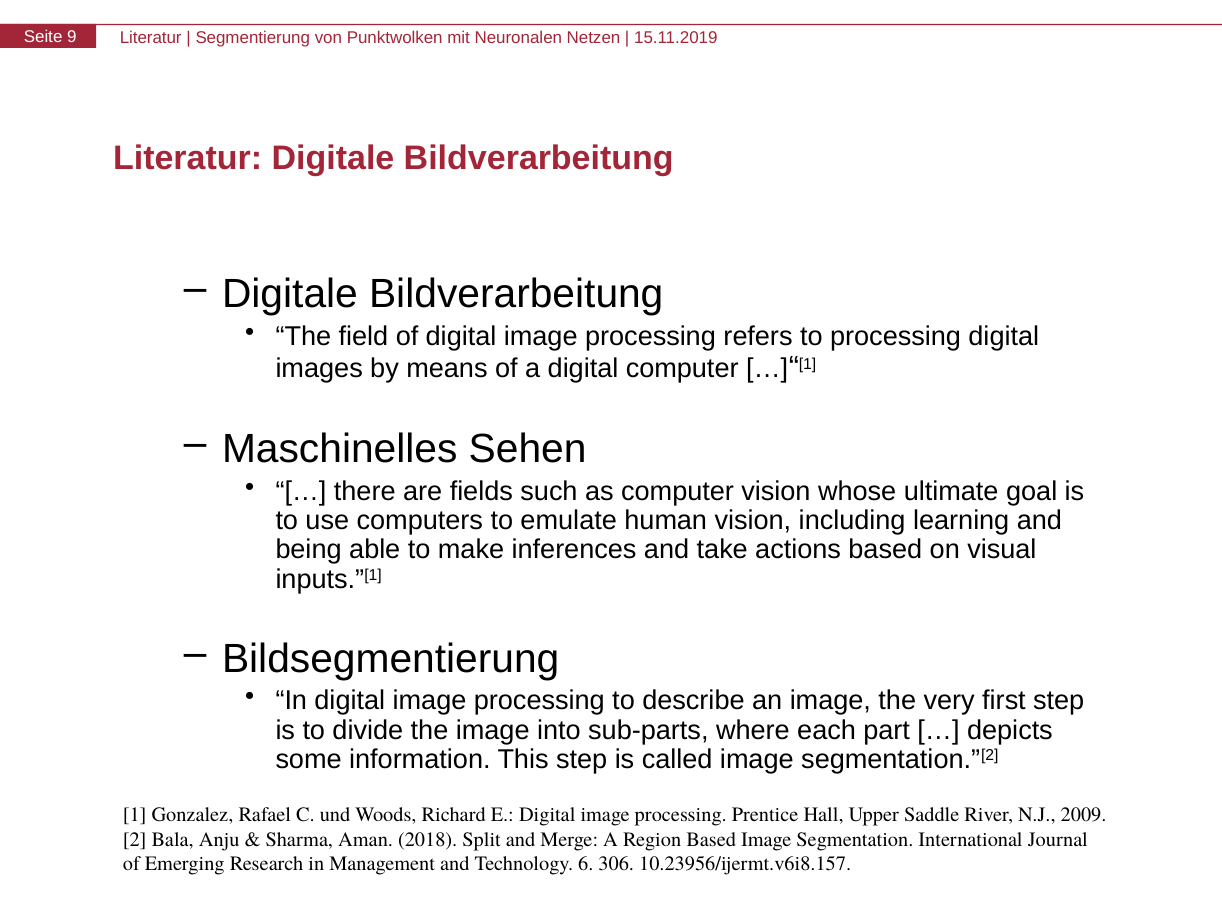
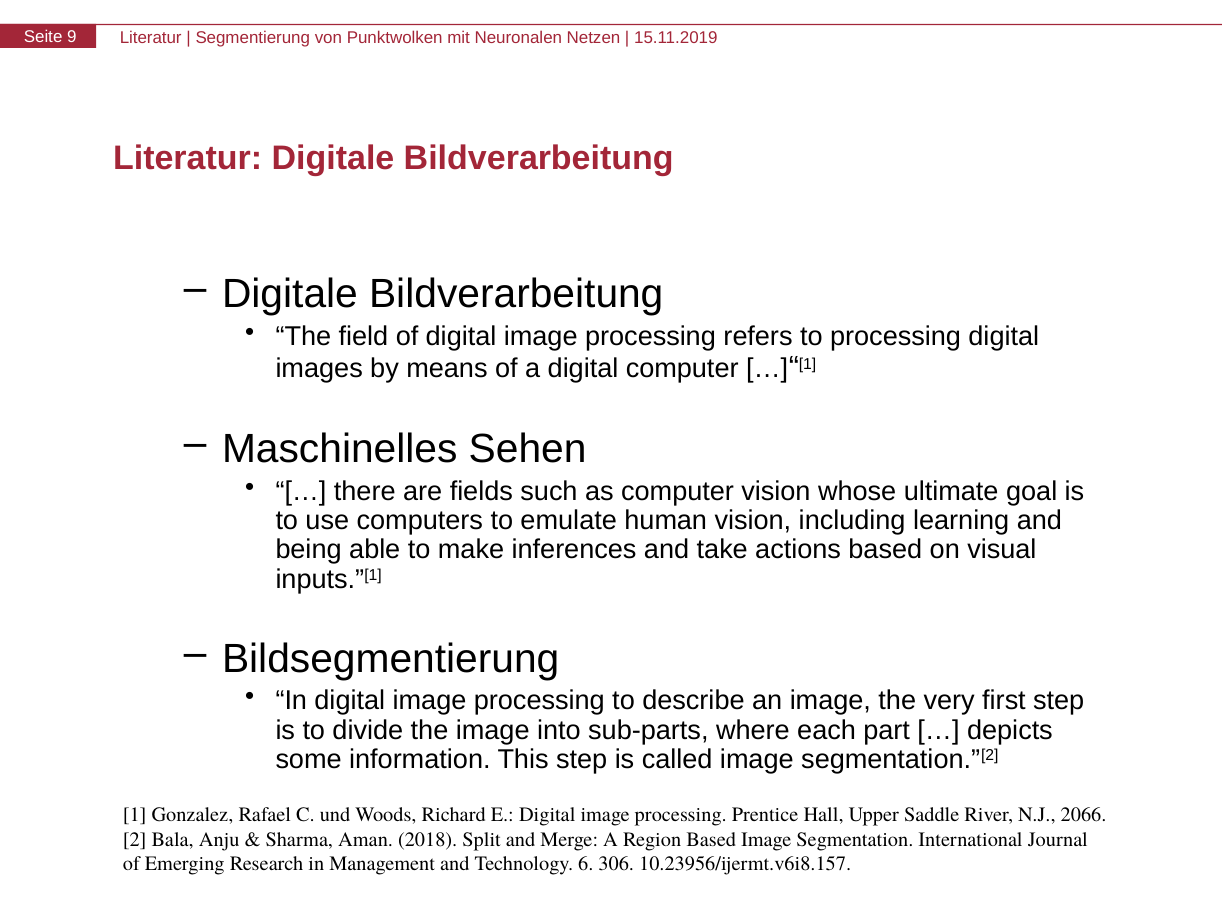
2009: 2009 -> 2066 (1084, 815)
